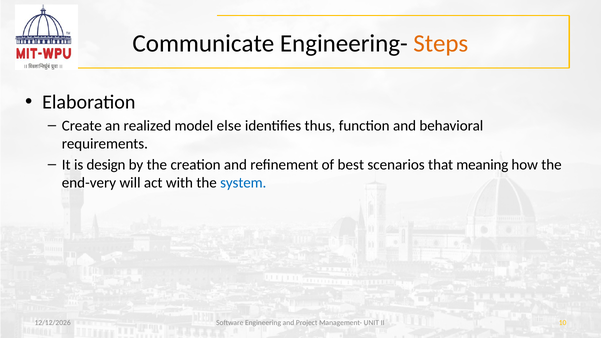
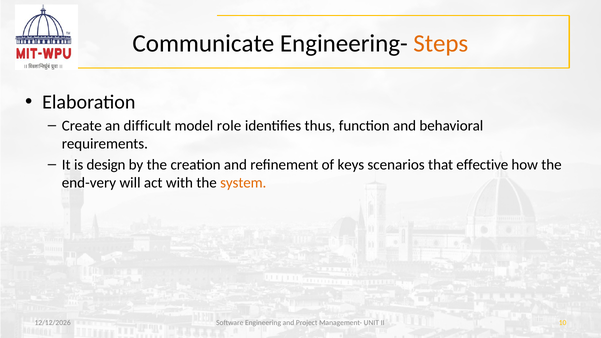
realized: realized -> difficult (147, 126)
else: else -> role (229, 126)
best: best -> keys (351, 165)
meaning: meaning -> effective (482, 165)
system colour: blue -> orange (243, 183)
